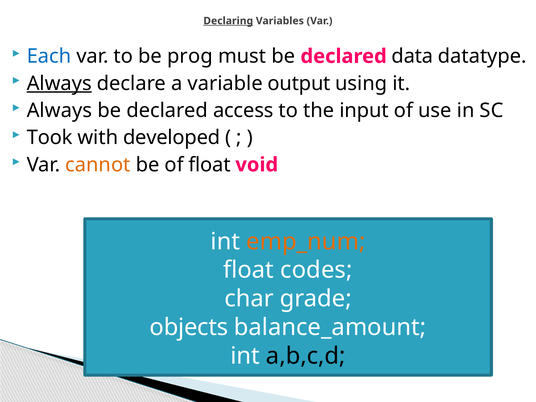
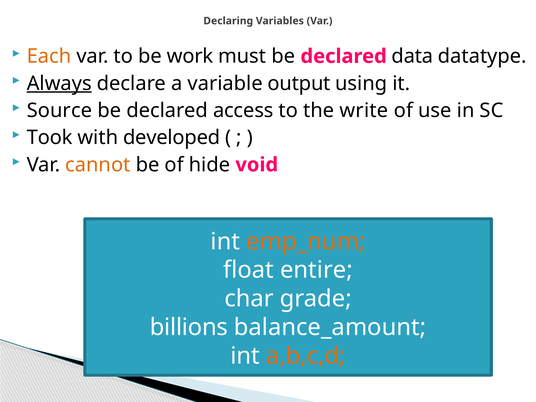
Declaring underline: present -> none (228, 21)
Each colour: blue -> orange (49, 56)
prog: prog -> work (190, 56)
Always: Always -> Source (59, 111)
input: input -> write (364, 111)
of float: float -> hide (210, 165)
codes: codes -> entire (316, 270)
objects: objects -> billions (189, 327)
a,b,c,d colour: black -> orange (306, 356)
